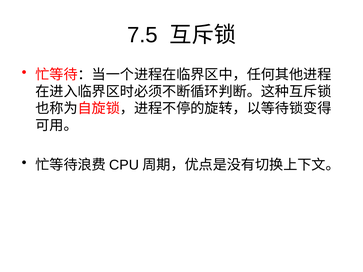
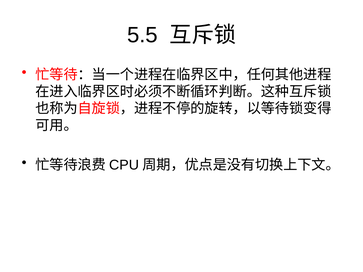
7.5: 7.5 -> 5.5 (142, 35)
